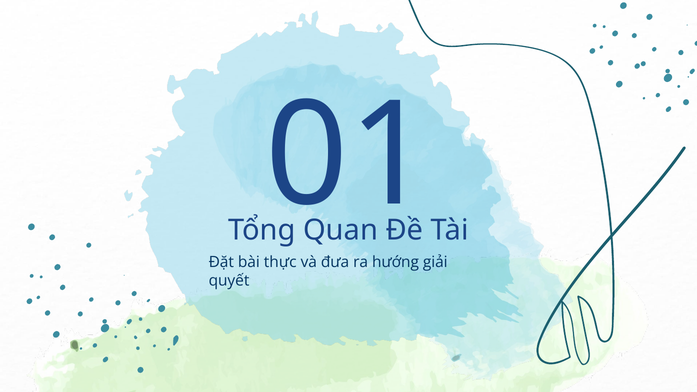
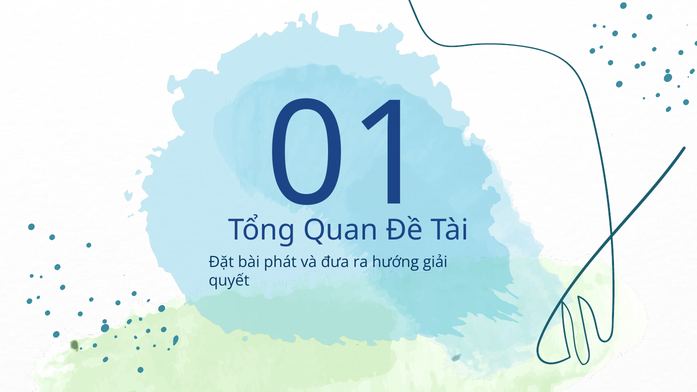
thực: thực -> phát (280, 262)
